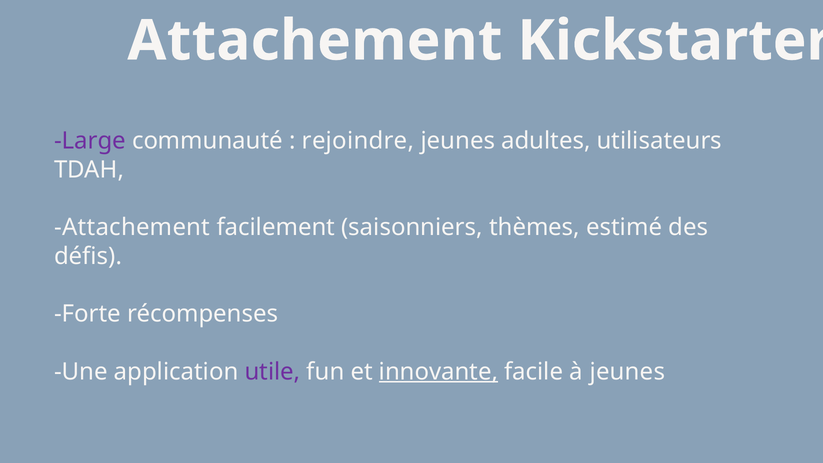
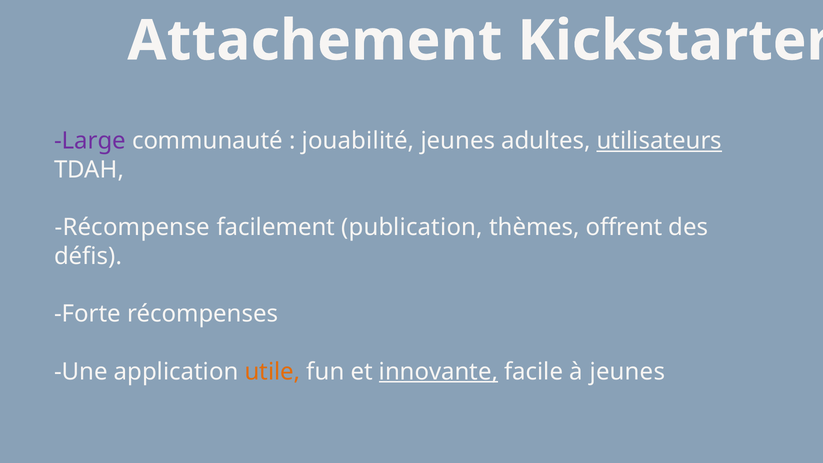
rejoindre: rejoindre -> jouabilité (358, 141)
utilisateurs underline: none -> present (659, 141)
Attachement: Attachement -> Récompense (132, 227)
saisonniers: saisonniers -> publication (412, 227)
estimé: estimé -> offrent (624, 227)
utile colour: purple -> orange (272, 372)
